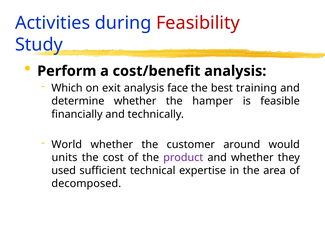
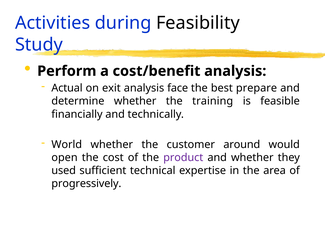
Feasibility colour: red -> black (198, 23)
Which: Which -> Actual (67, 88)
training: training -> prepare (256, 88)
hamper: hamper -> training (213, 101)
units: units -> open (65, 157)
decomposed: decomposed -> progressively (86, 183)
